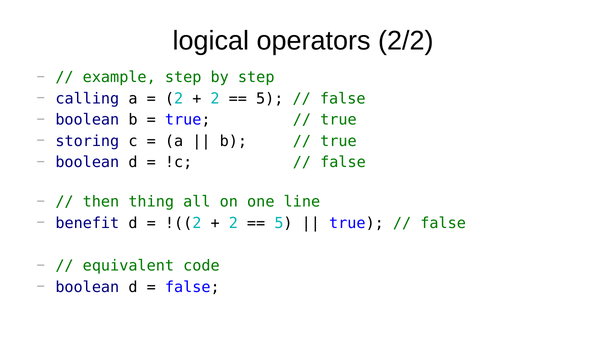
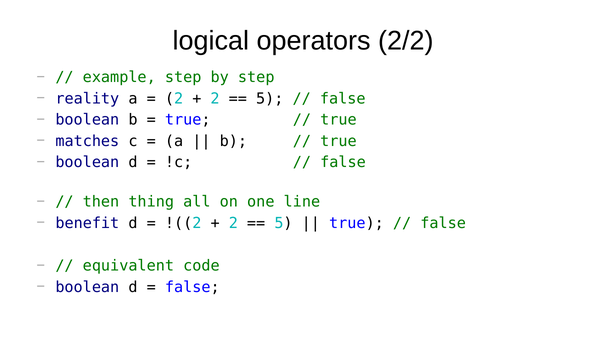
calling: calling -> reality (87, 98)
storing: storing -> matches (87, 141)
